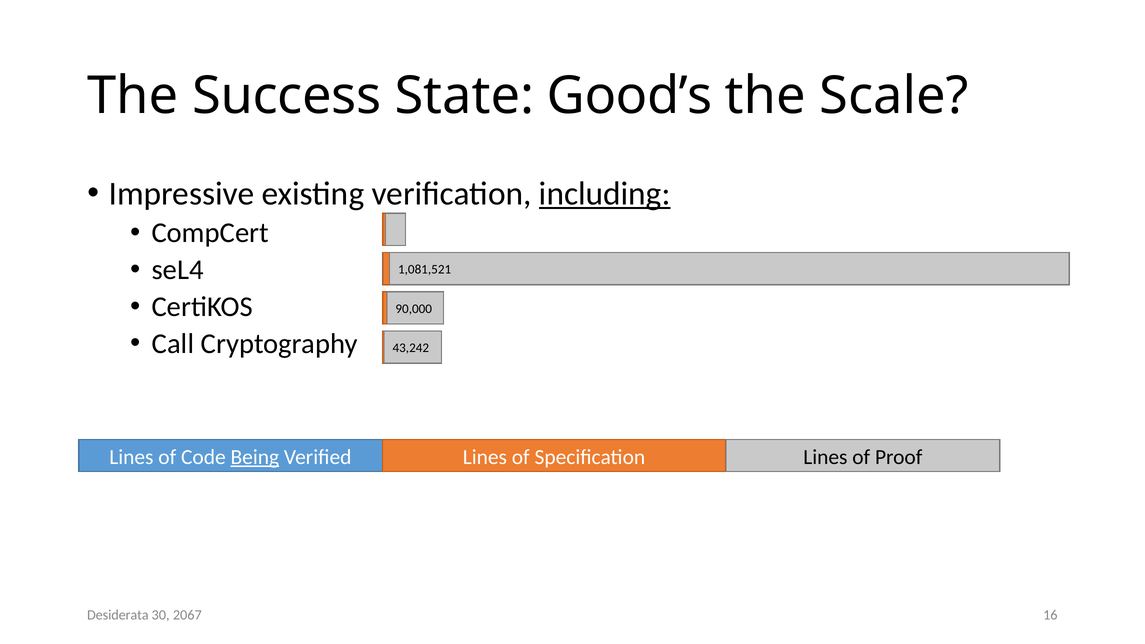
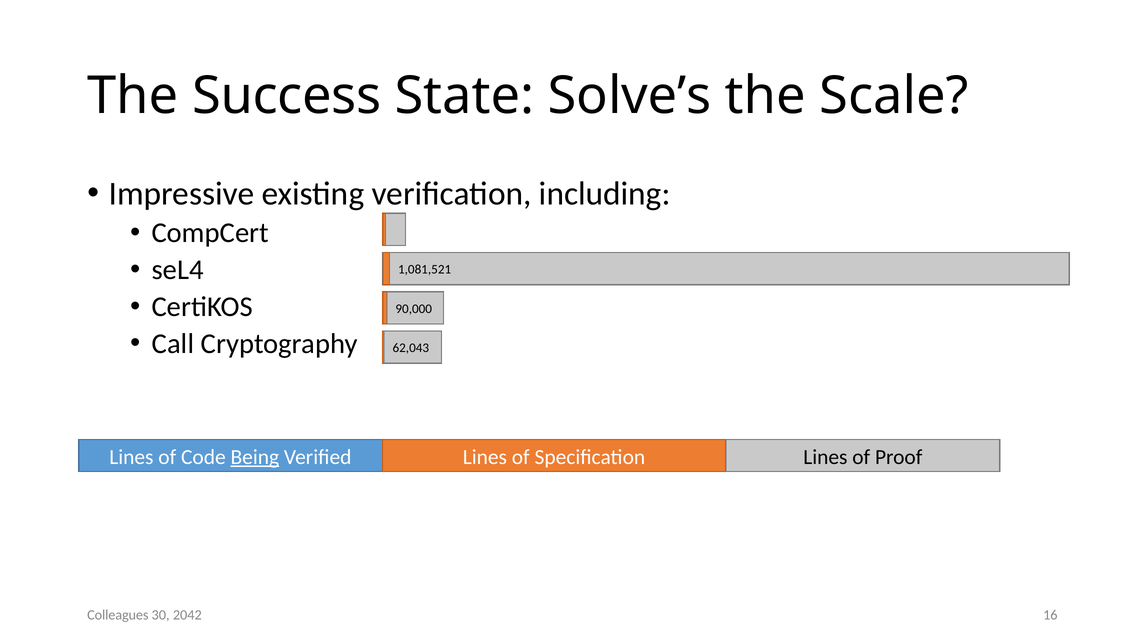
Good’s: Good’s -> Solve’s (630, 96)
including underline: present -> none (605, 194)
43,242: 43,242 -> 62,043 (411, 348)
Desiderata: Desiderata -> Colleagues (118, 615)
2067: 2067 -> 2042 (187, 615)
